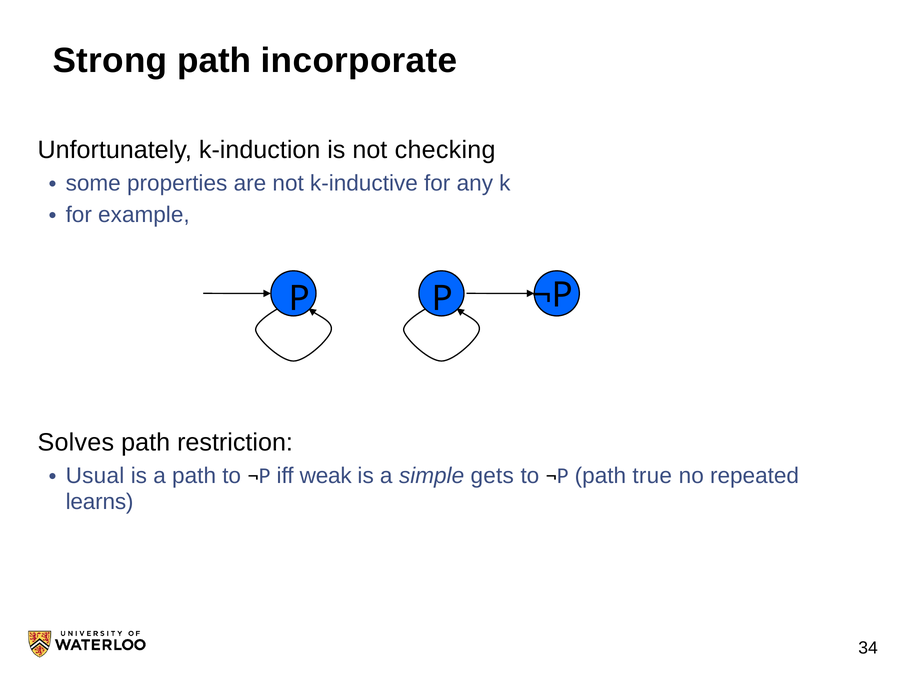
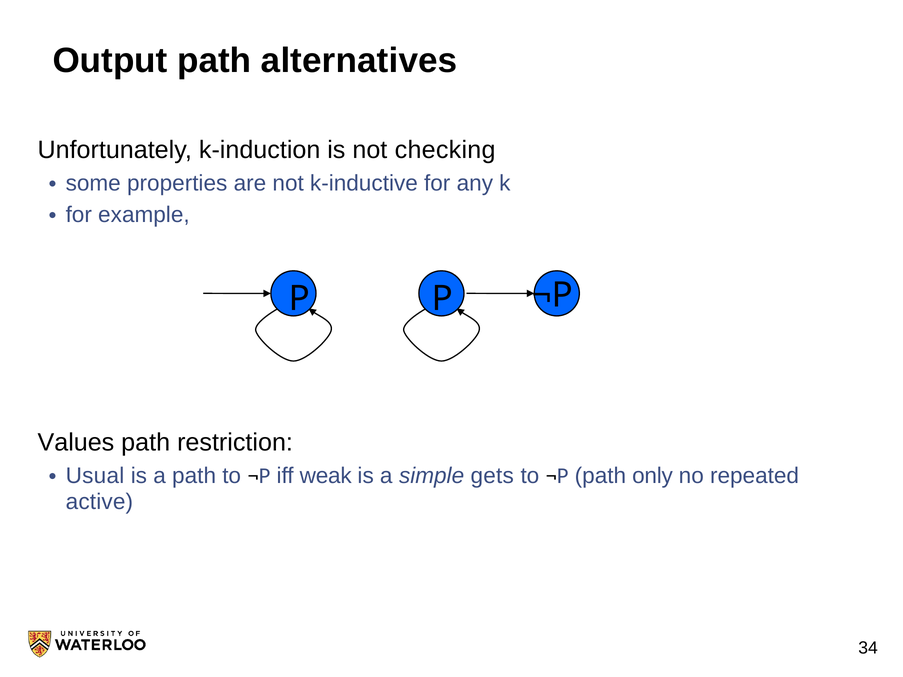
Strong: Strong -> Output (110, 60)
incorporate: incorporate -> alternatives (359, 60)
Solves: Solves -> Values (76, 443)
true: true -> only (652, 476)
learns: learns -> active (99, 502)
